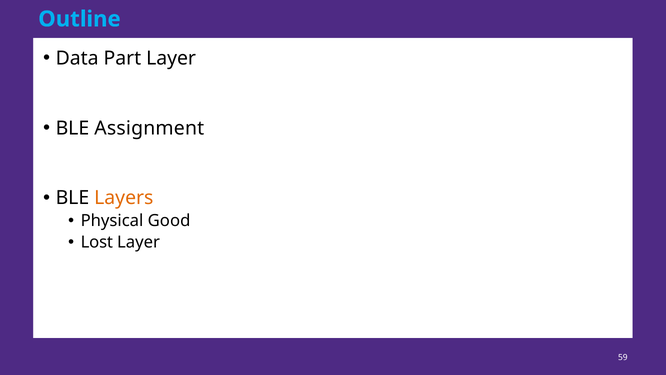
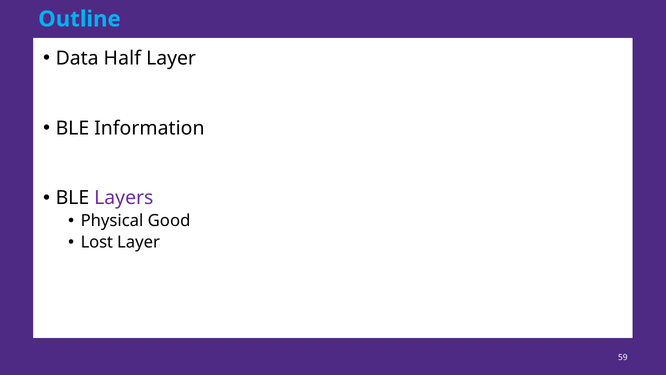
Part: Part -> Half (122, 58)
Assignment: Assignment -> Information (149, 128)
Layers colour: orange -> purple (124, 198)
